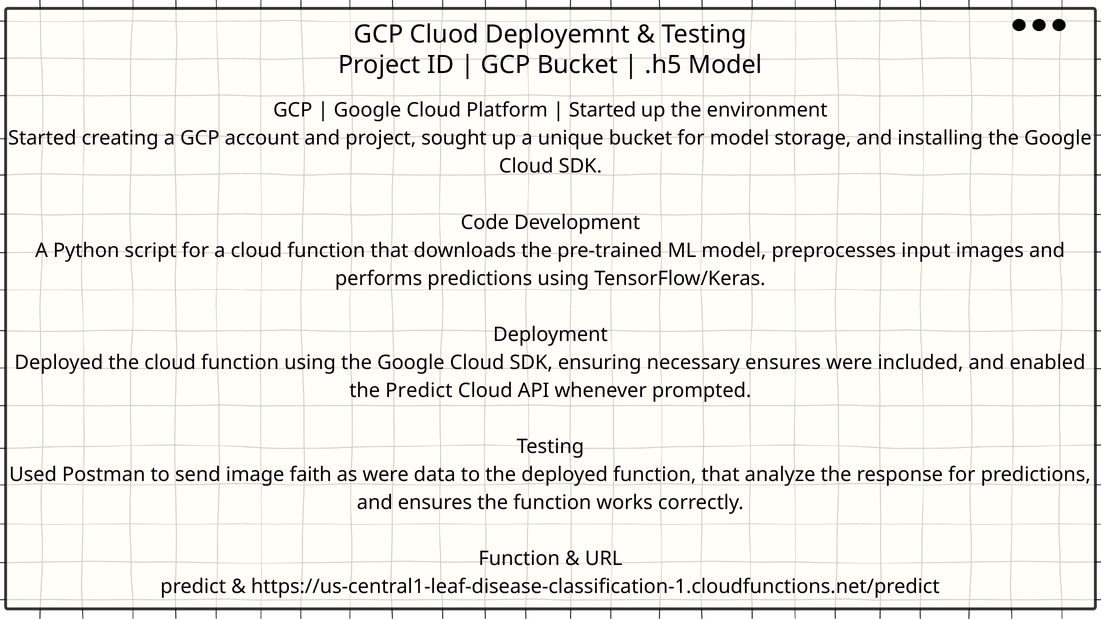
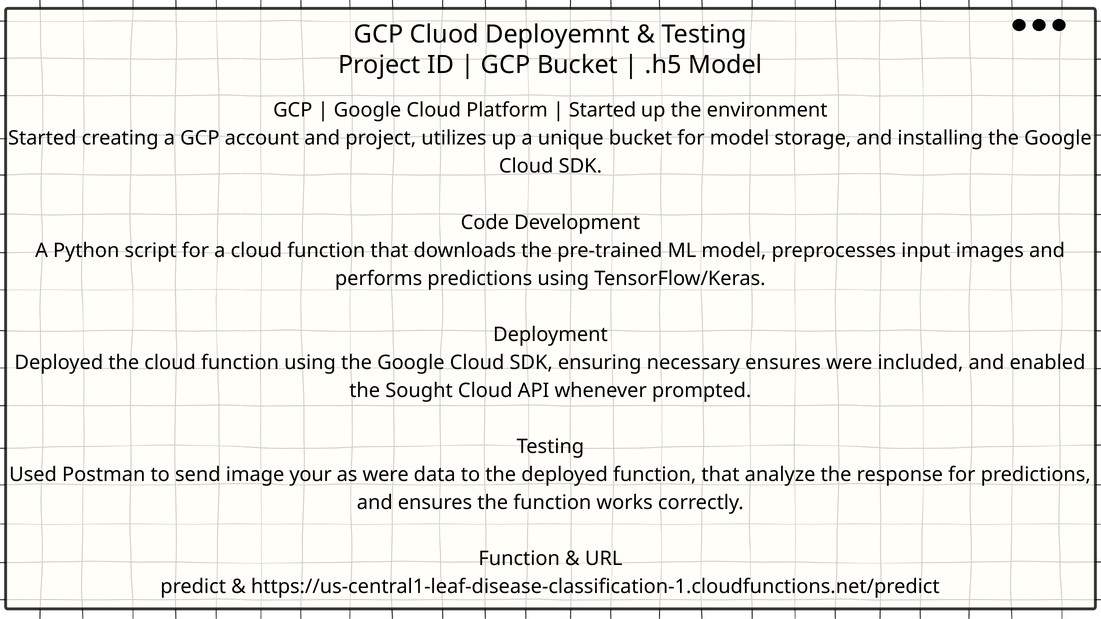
sought: sought -> utilizes (454, 138)
the Predict: Predict -> Sought (419, 391)
faith: faith -> your (311, 475)
